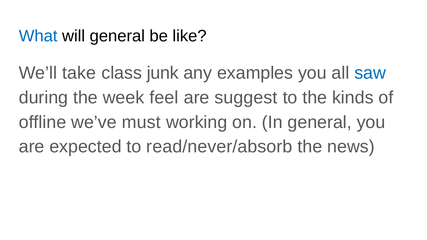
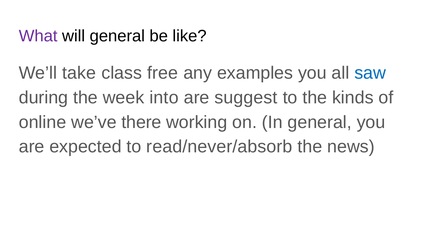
What colour: blue -> purple (38, 36)
junk: junk -> free (163, 73)
feel: feel -> into (164, 98)
offline: offline -> online (43, 122)
must: must -> there (141, 122)
